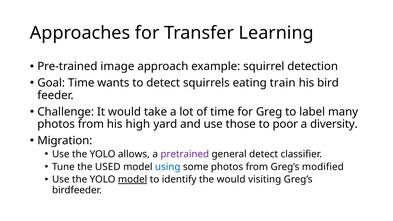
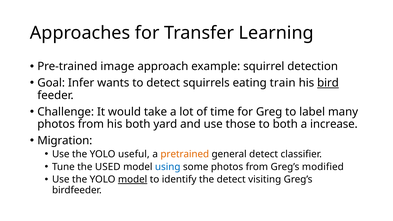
Goal Time: Time -> Infer (81, 83)
bird underline: none -> present (328, 83)
his high: high -> both (138, 124)
to poor: poor -> both (285, 124)
diversity: diversity -> increase (334, 124)
allows: allows -> useful (134, 154)
pretrained colour: purple -> orange (185, 154)
the would: would -> detect (231, 179)
